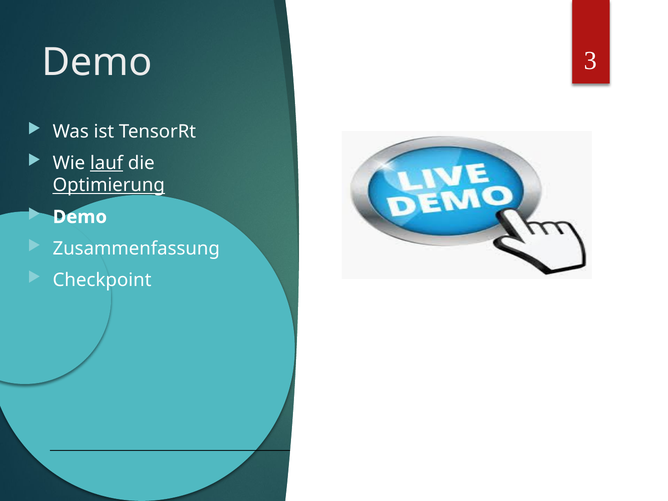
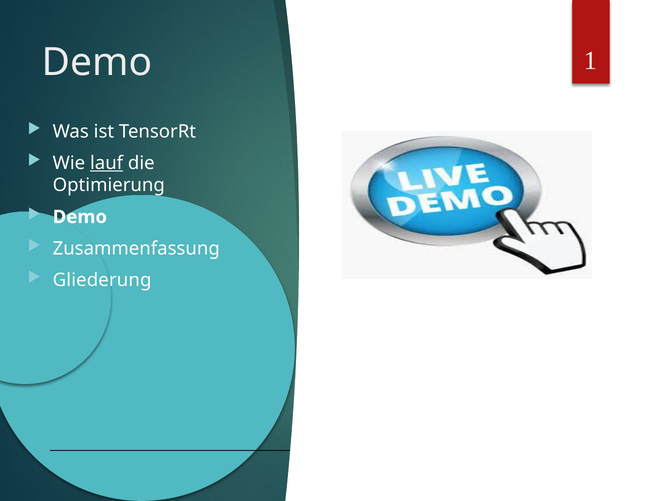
3: 3 -> 1 (590, 61)
Optimierung underline: present -> none (109, 185)
Checkpoint: Checkpoint -> Gliederung (102, 280)
